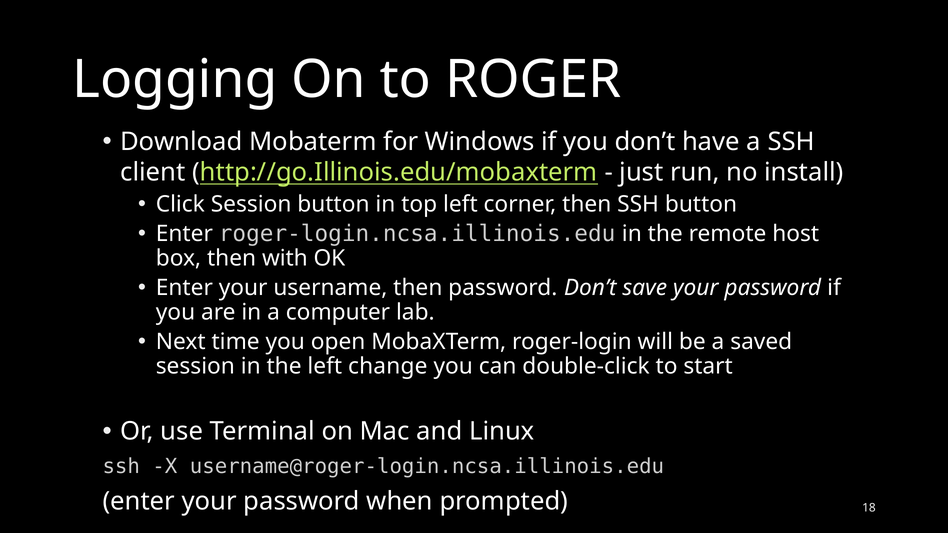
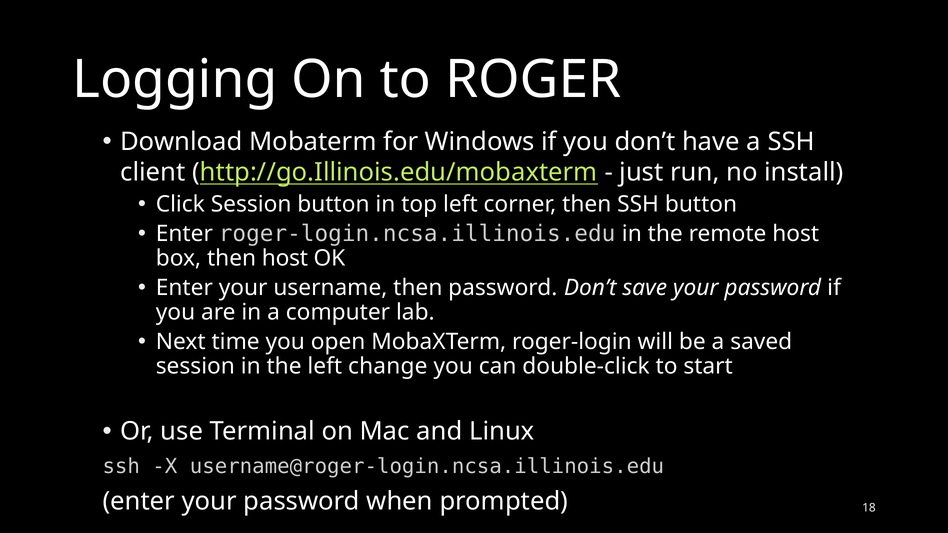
then with: with -> host (285, 258)
